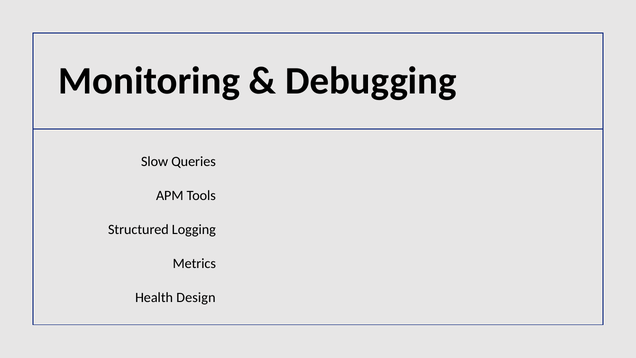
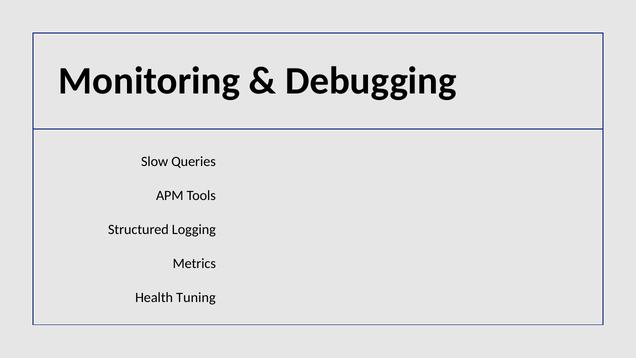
Design: Design -> Tuning (196, 297)
